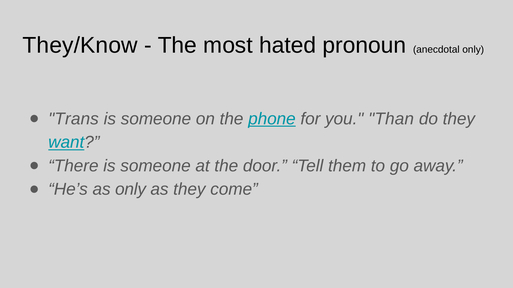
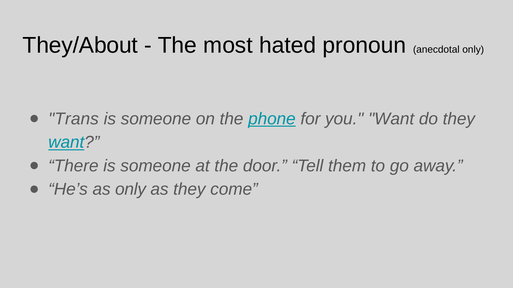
They/Know: They/Know -> They/About (80, 45)
you Than: Than -> Want (391, 119)
